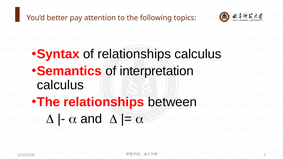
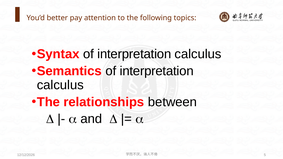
Syntax of relationships: relationships -> interpretation (134, 54)
